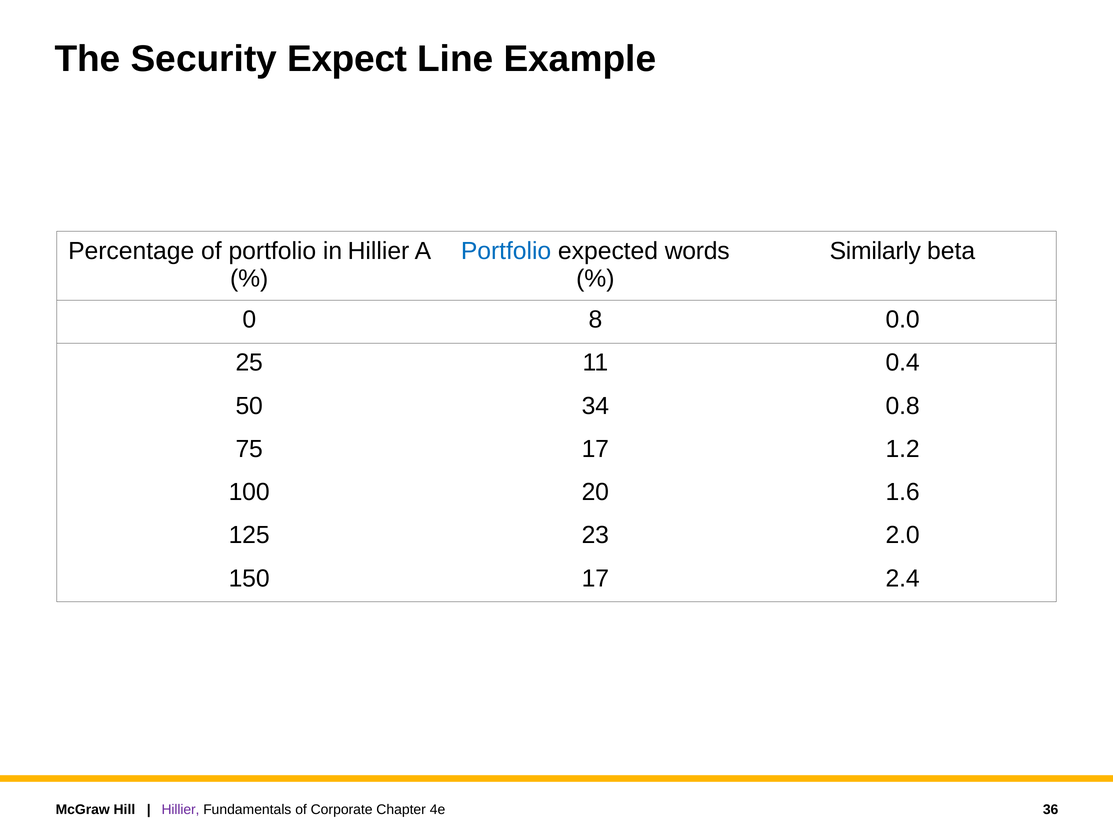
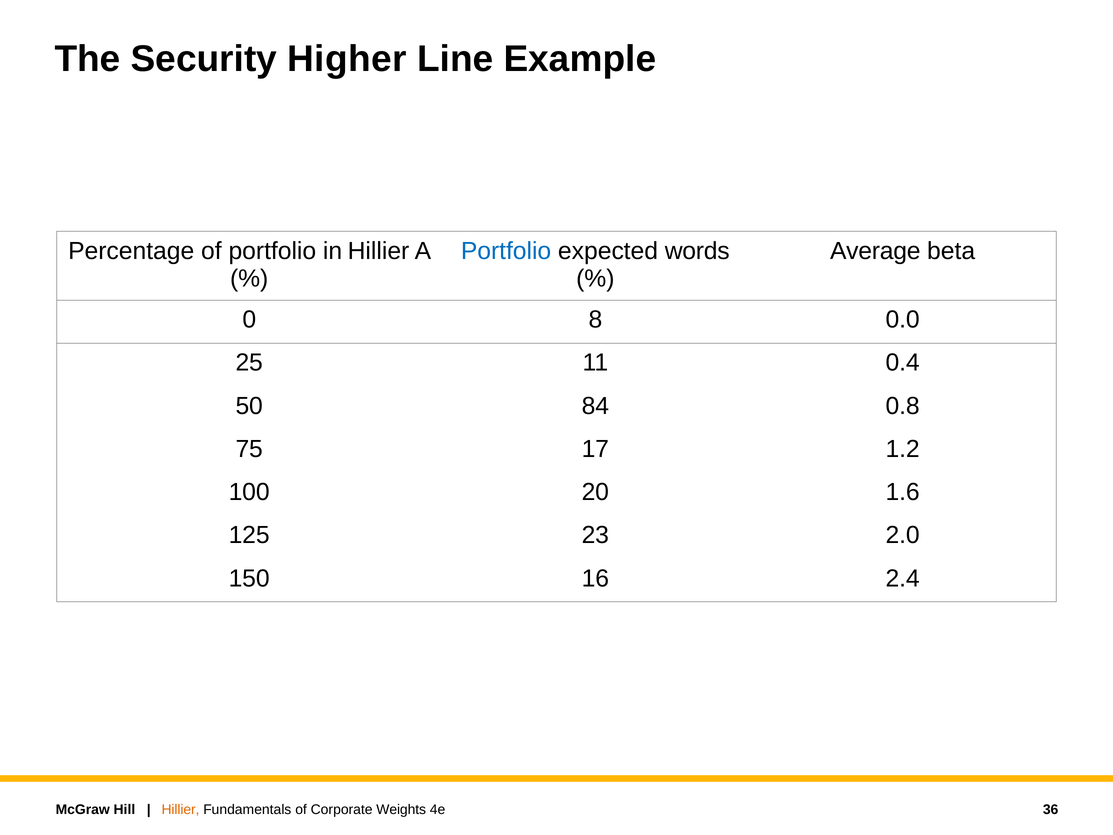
Expect: Expect -> Higher (347, 59)
Similarly: Similarly -> Average (875, 251)
34: 34 -> 84 (595, 406)
150 17: 17 -> 16 (595, 578)
Hillier colour: purple -> orange (180, 810)
Chapter: Chapter -> Weights (401, 810)
